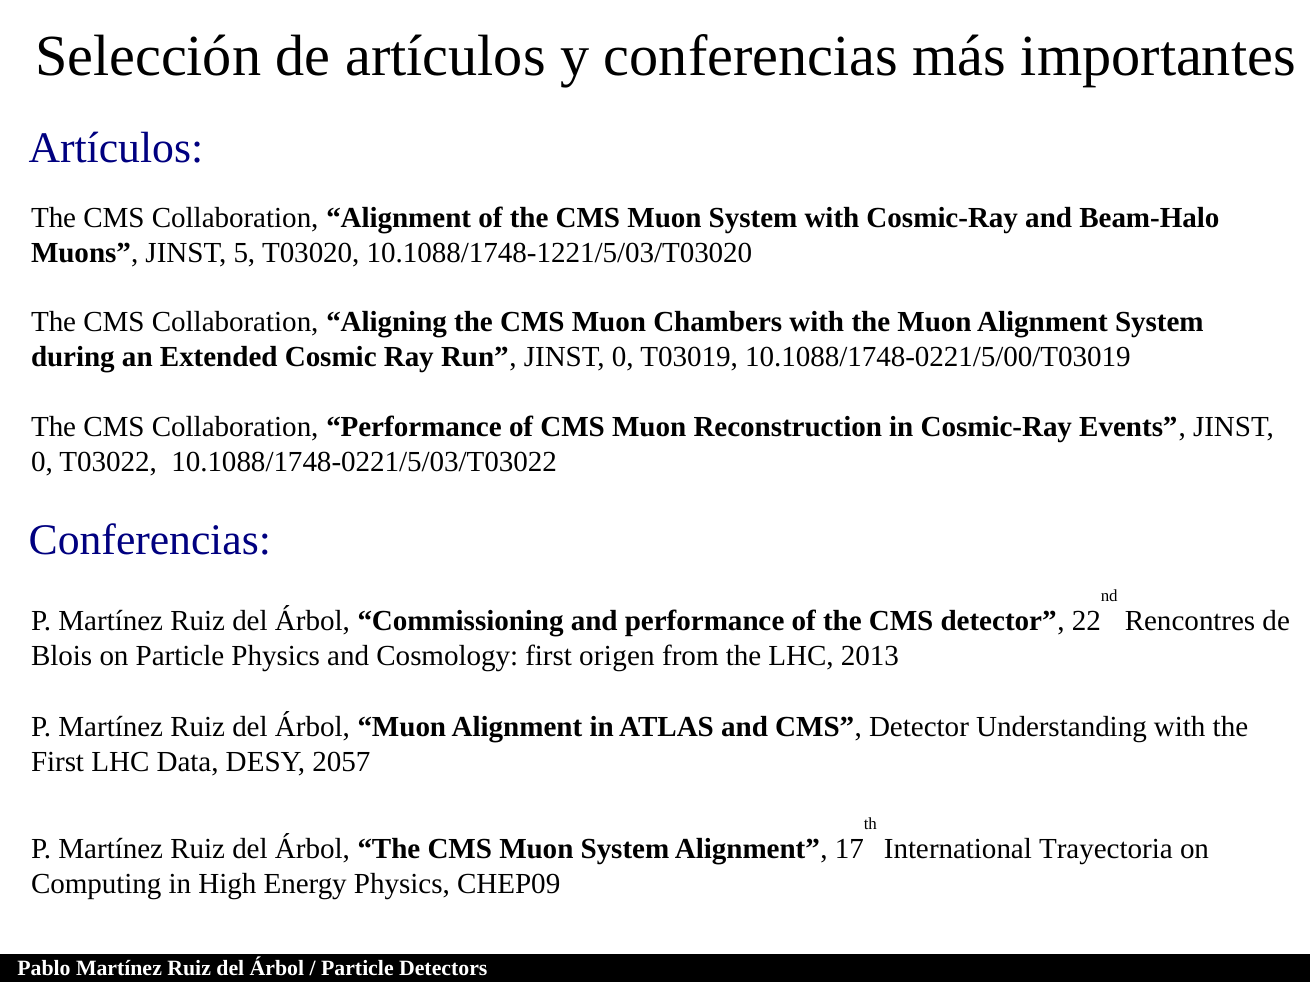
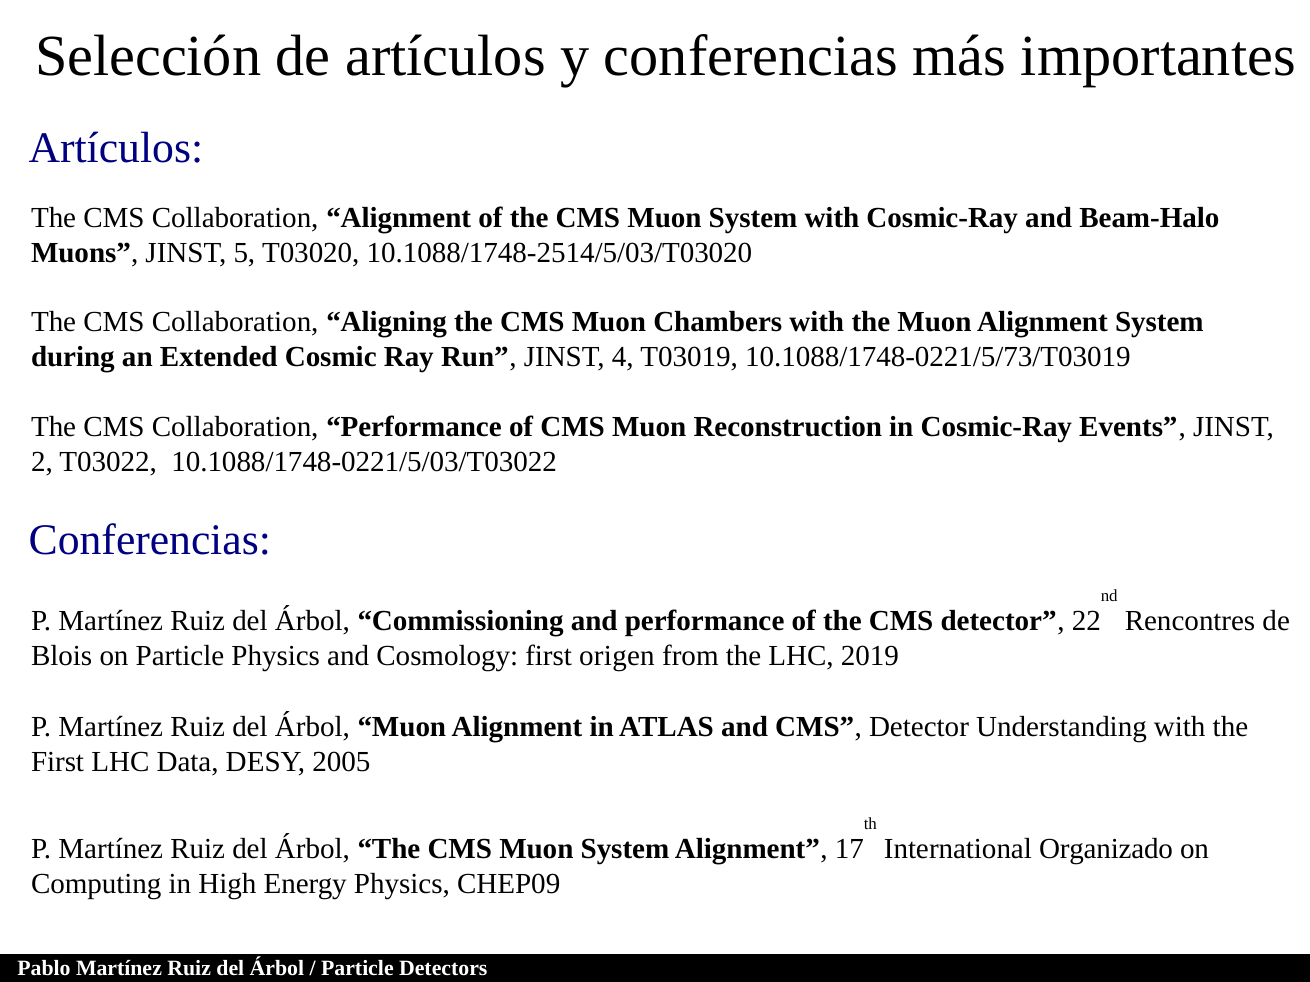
10.1088/1748-1221/5/03/T03020: 10.1088/1748-1221/5/03/T03020 -> 10.1088/1748-2514/5/03/T03020 (559, 253)
Run JINST 0: 0 -> 4 (623, 357)
10.1088/1748-0221/5/00/T03019: 10.1088/1748-0221/5/00/T03019 -> 10.1088/1748-0221/5/73/T03019 (938, 357)
0: 0 -> 2 (42, 462)
2013: 2013 -> 2019 (870, 656)
2057: 2057 -> 2005 (341, 763)
Trayectoria: Trayectoria -> Organizado (1106, 850)
